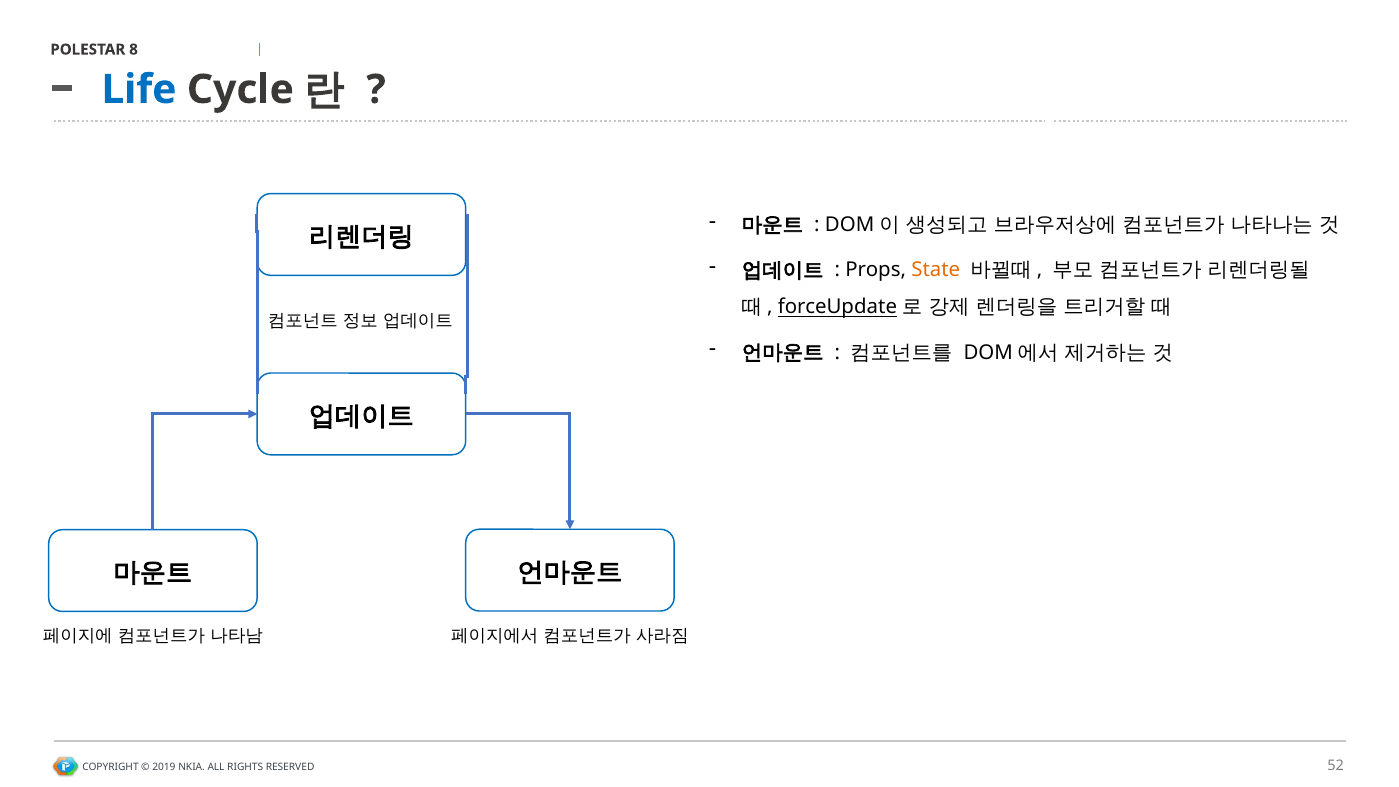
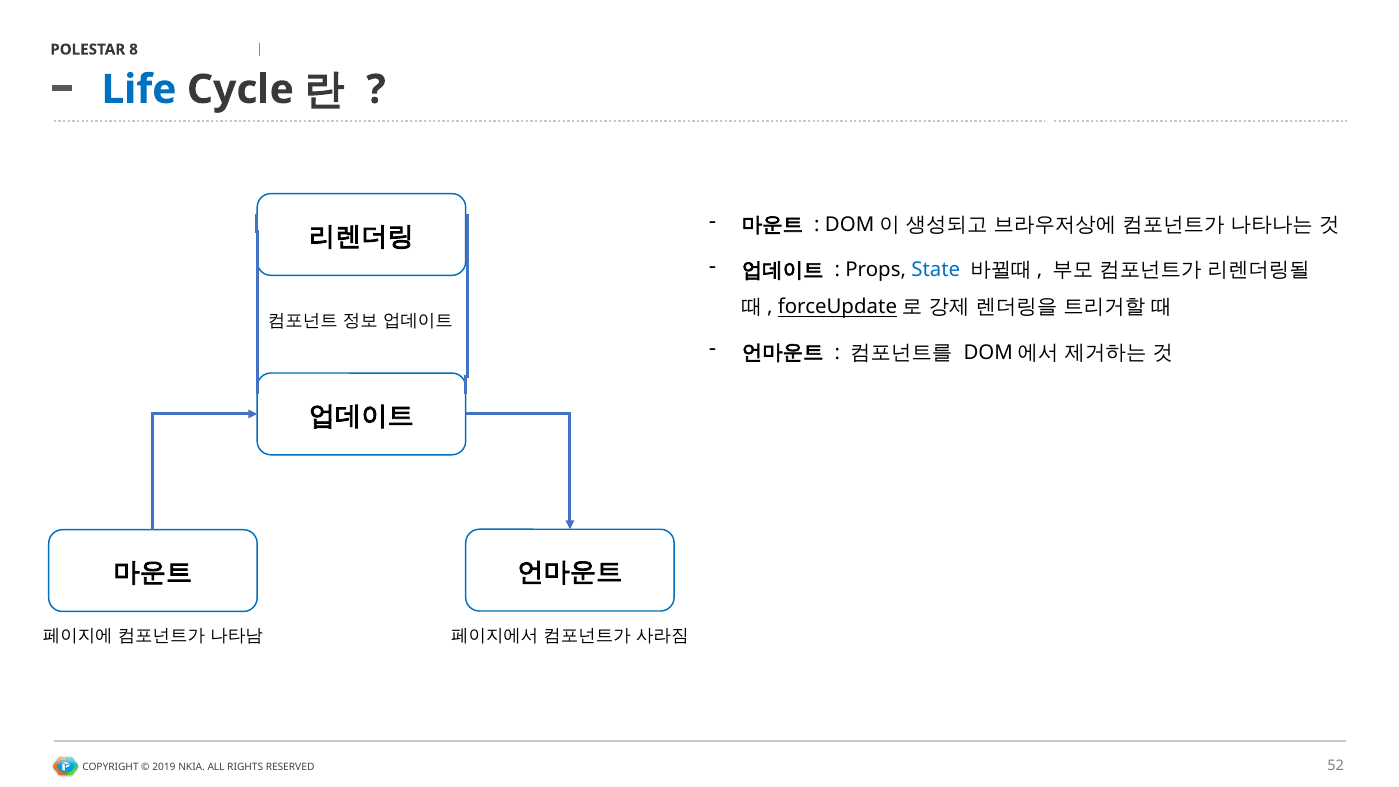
State colour: orange -> blue (936, 270)
